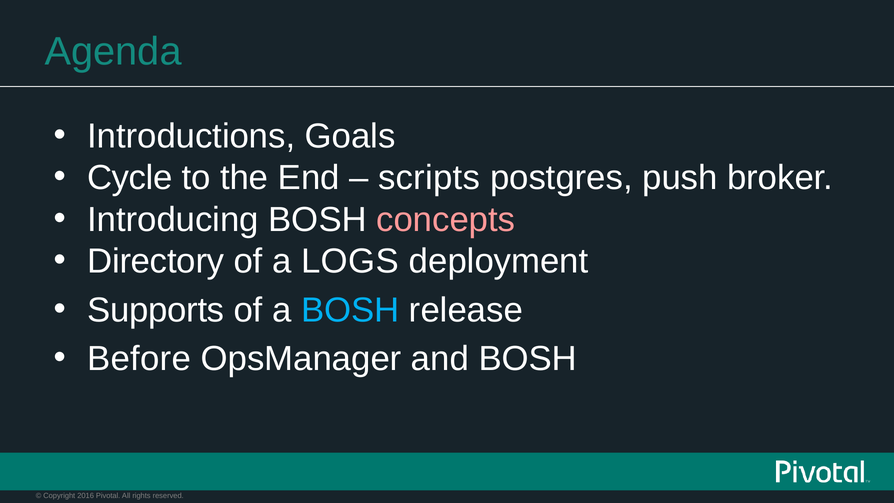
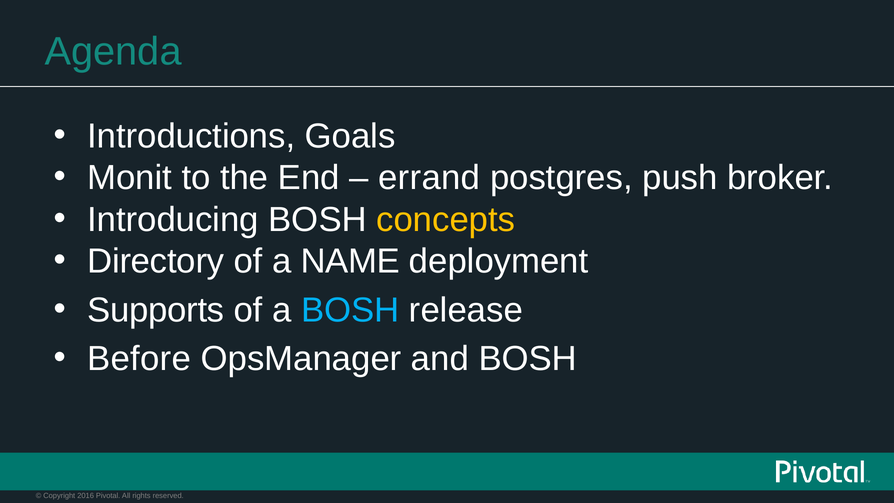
Cycle: Cycle -> Monit (130, 178)
scripts: scripts -> errand (429, 178)
concepts colour: pink -> yellow (446, 220)
LOGS: LOGS -> NAME (350, 261)
